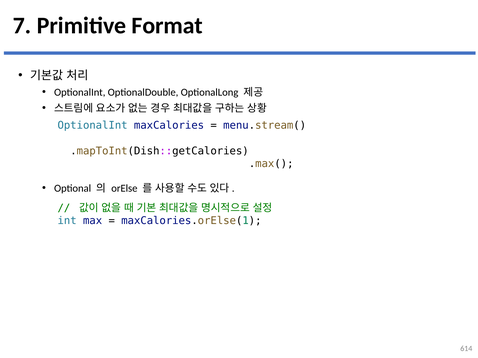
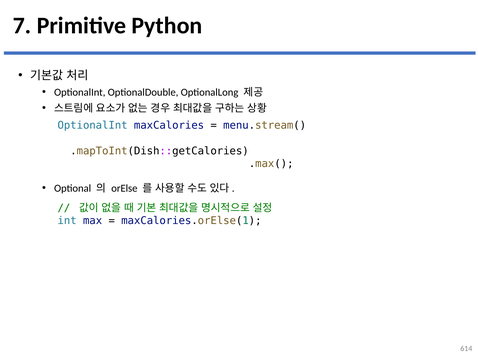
Format: Format -> Python (167, 26)
